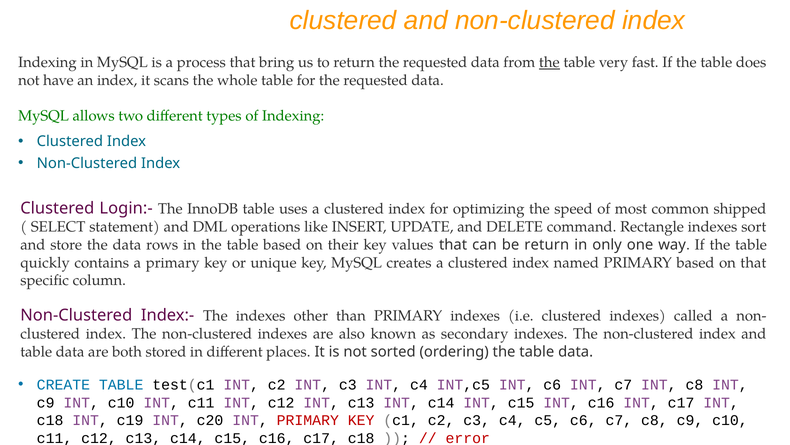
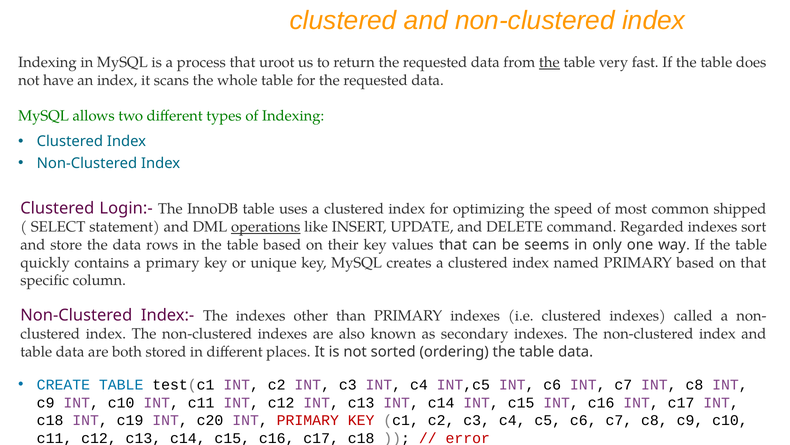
bring: bring -> uroot (277, 62)
operations underline: none -> present (266, 227)
Rectangle: Rectangle -> Regarded (652, 227)
be return: return -> seems (547, 245)
